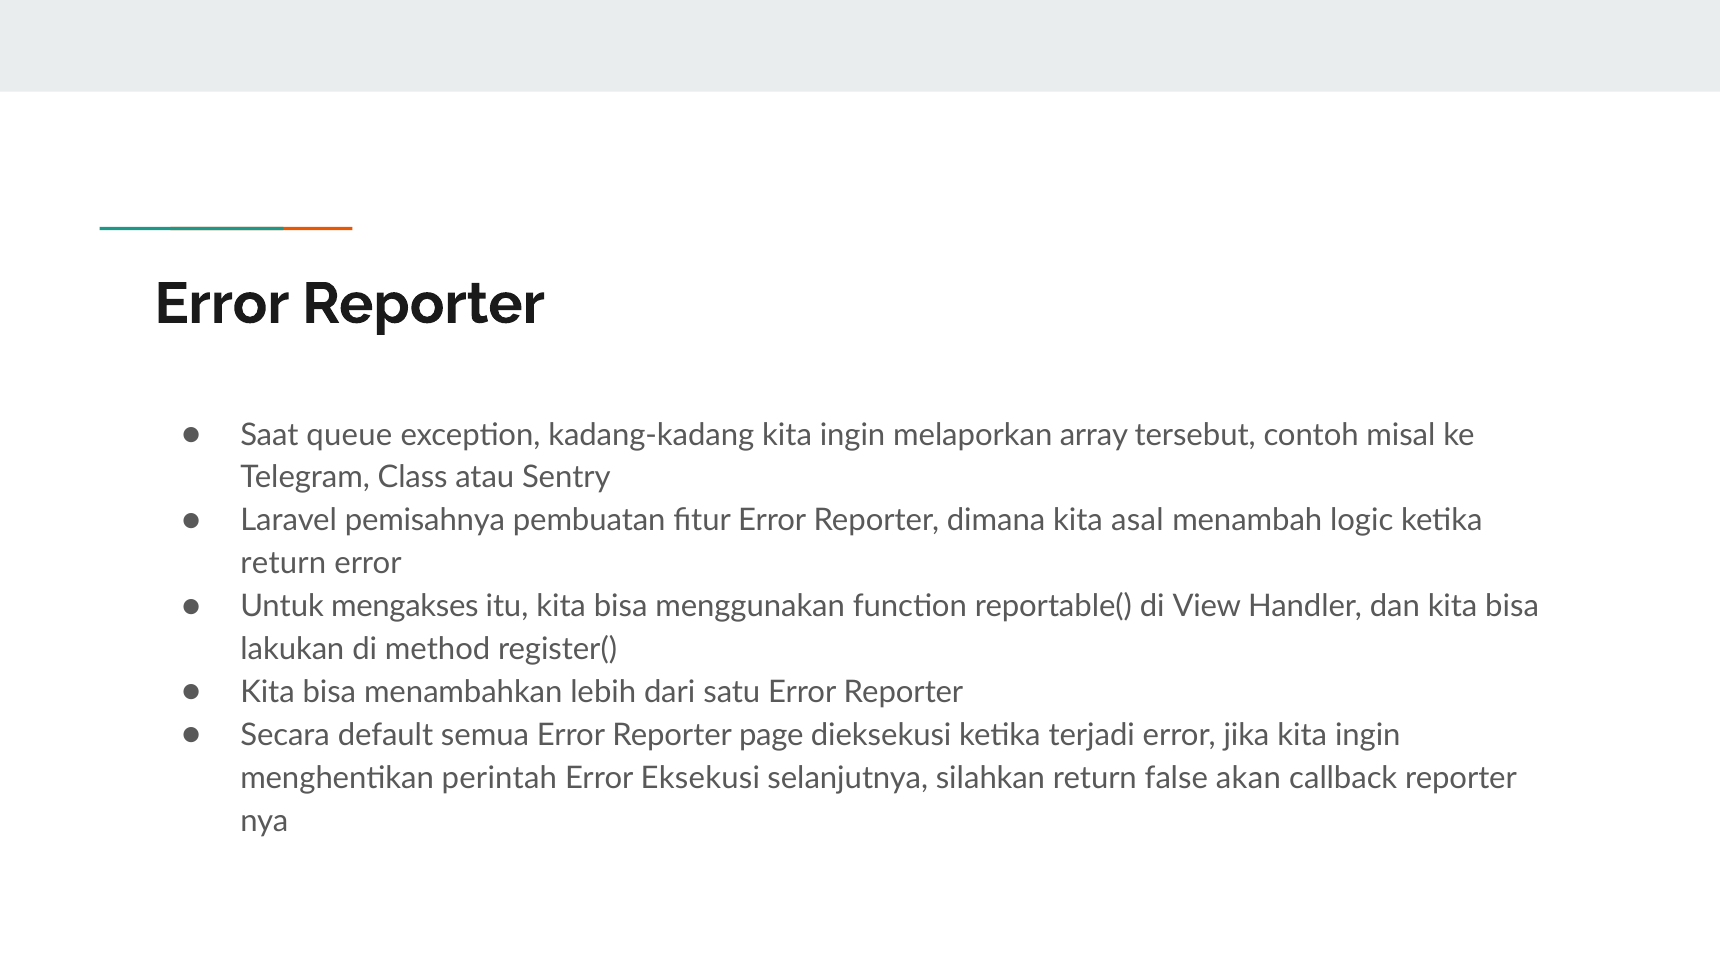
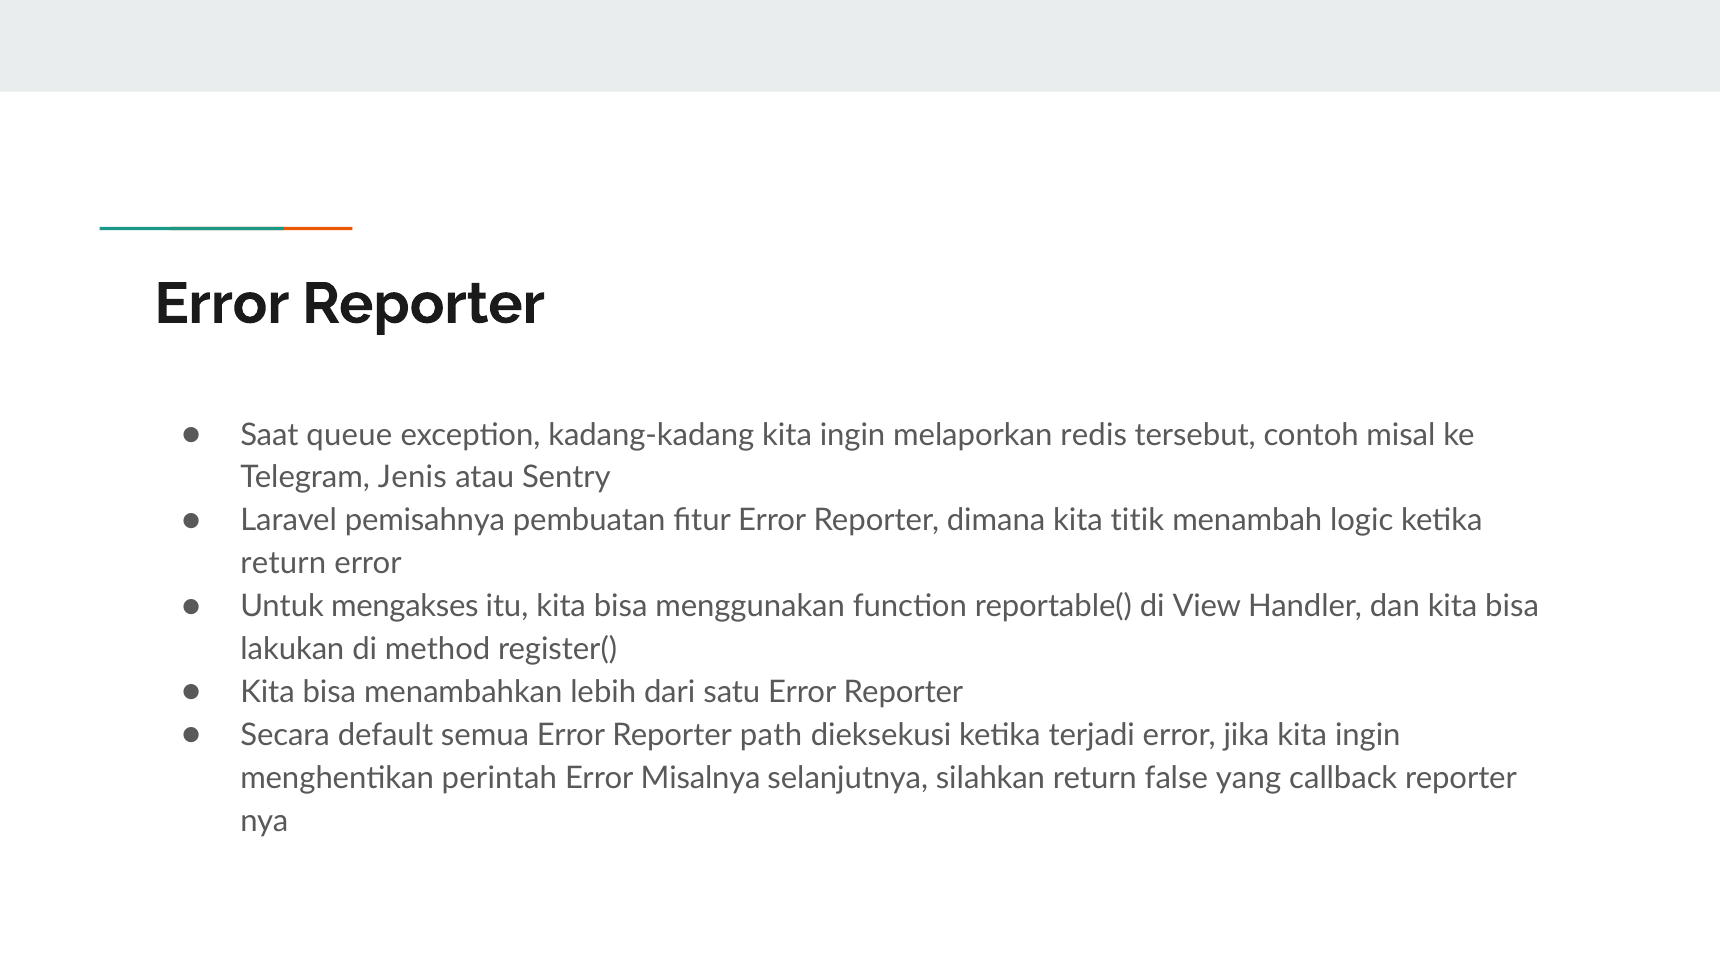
array: array -> redis (1094, 435)
Class: Class -> Jenis (412, 478)
asal: asal -> titik (1137, 520)
page: page -> path (771, 735)
Eksekusi: Eksekusi -> Misalnya (701, 778)
akan: akan -> yang (1248, 778)
